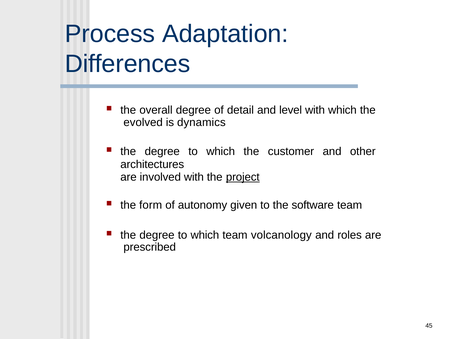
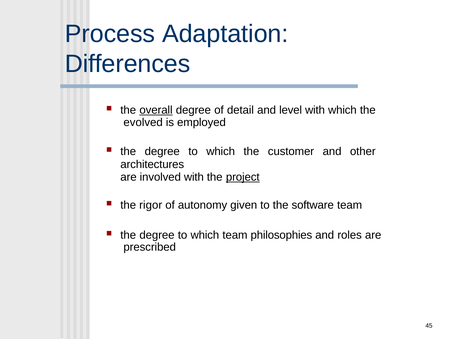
overall underline: none -> present (156, 110)
dynamics: dynamics -> employed (201, 122)
form: form -> rigor (151, 205)
volcanology: volcanology -> philosophies (281, 235)
